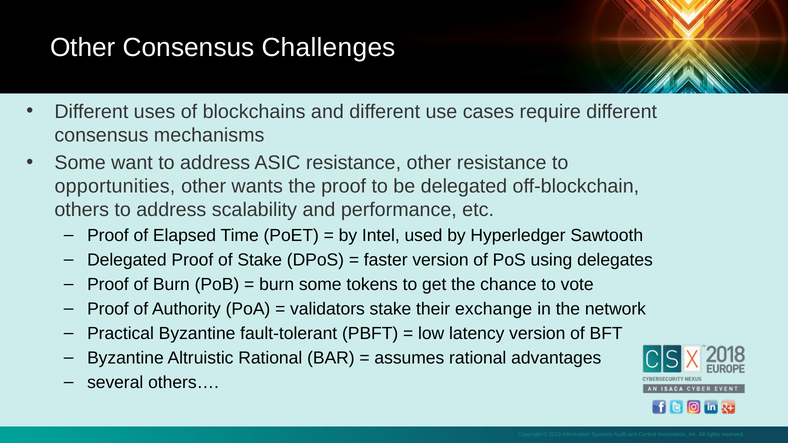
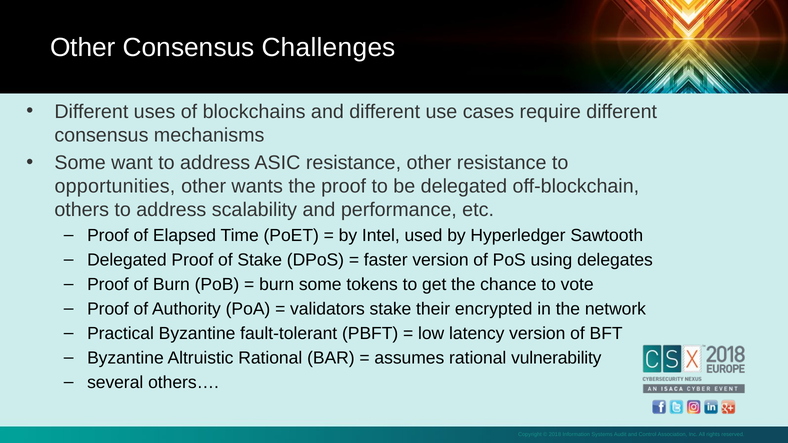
exchange: exchange -> encrypted (494, 309)
advantages: advantages -> vulnerability (556, 358)
